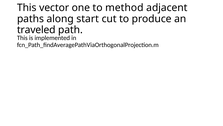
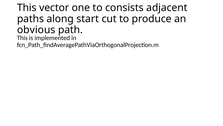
method: method -> consists (124, 8)
traveled: traveled -> obvious (36, 30)
